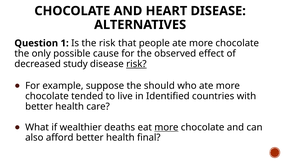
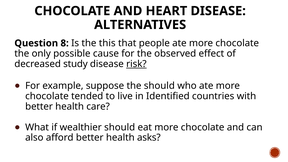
1: 1 -> 8 (65, 43)
the risk: risk -> this (107, 43)
wealthier deaths: deaths -> should (120, 127)
more underline: present -> none (166, 127)
final: final -> asks (149, 138)
